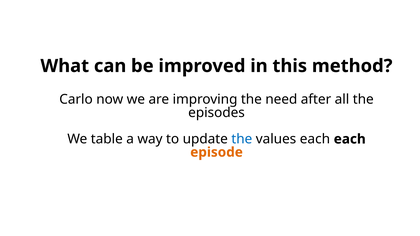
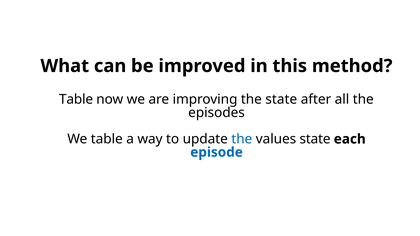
Carlo: Carlo -> Table (76, 100)
the need: need -> state (281, 100)
values each: each -> state (315, 139)
episode colour: orange -> blue (217, 152)
